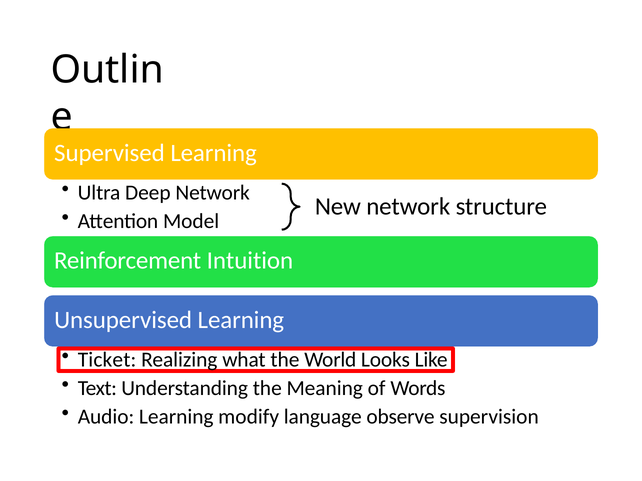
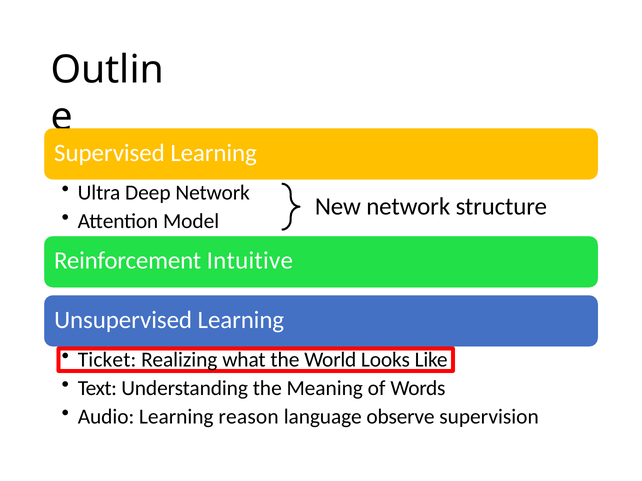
Intuition: Intuition -> Intuitive (250, 261)
modify: modify -> reason (249, 417)
